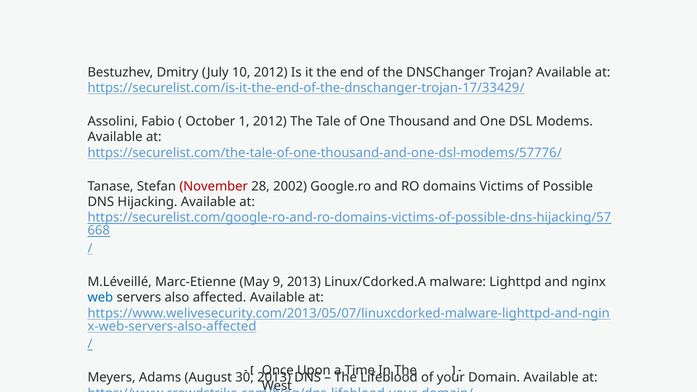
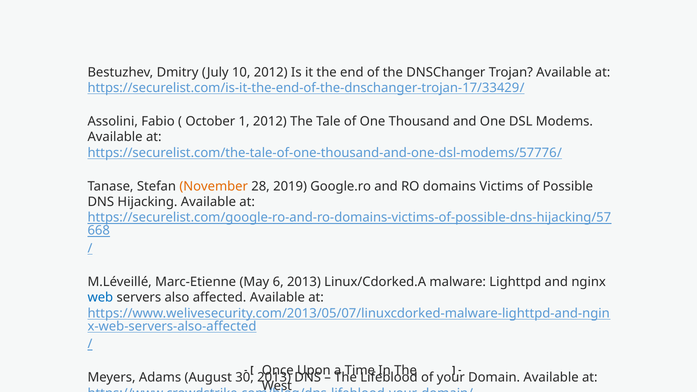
November colour: red -> orange (214, 186)
2002: 2002 -> 2019 (290, 186)
9: 9 -> 6 (278, 282)
